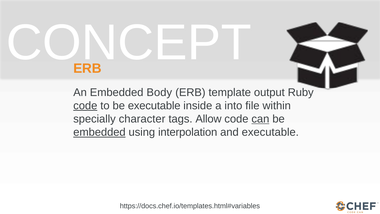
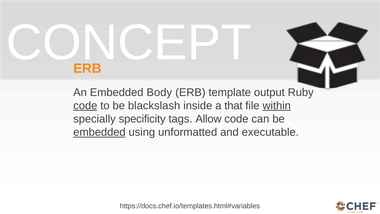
be executable: executable -> blackslash (154, 106)
into: into -> that (233, 106)
within underline: none -> present (277, 106)
character: character -> specificity (142, 119)
can underline: present -> none (260, 119)
interpolation: interpolation -> unformatted (188, 132)
